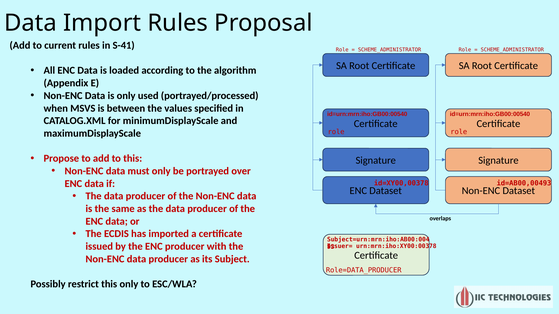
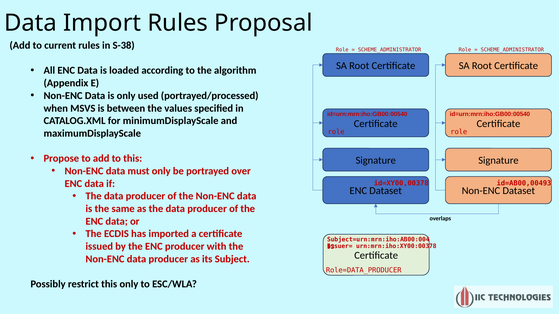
S-41: S-41 -> S-38 (124, 45)
